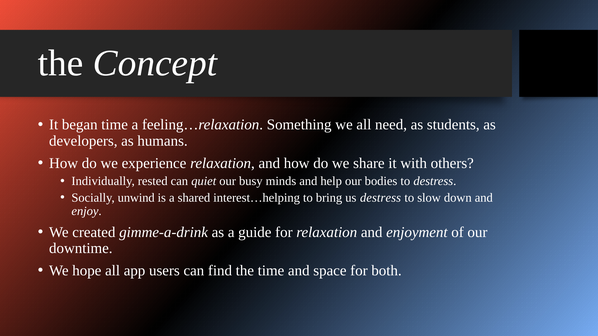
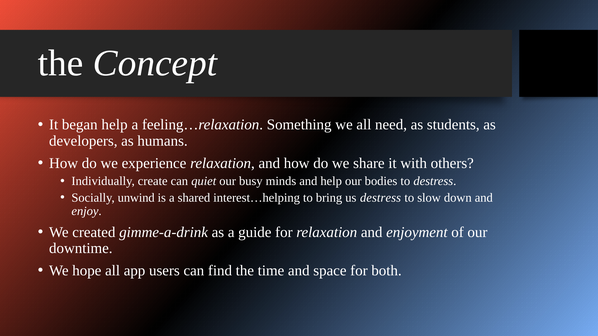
began time: time -> help (115, 125)
rested: rested -> create (153, 181)
